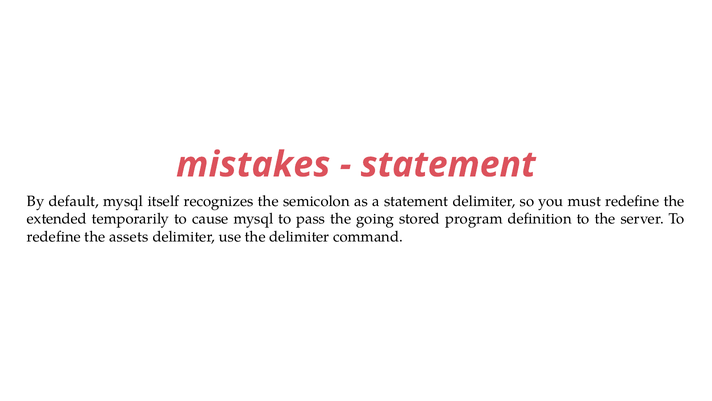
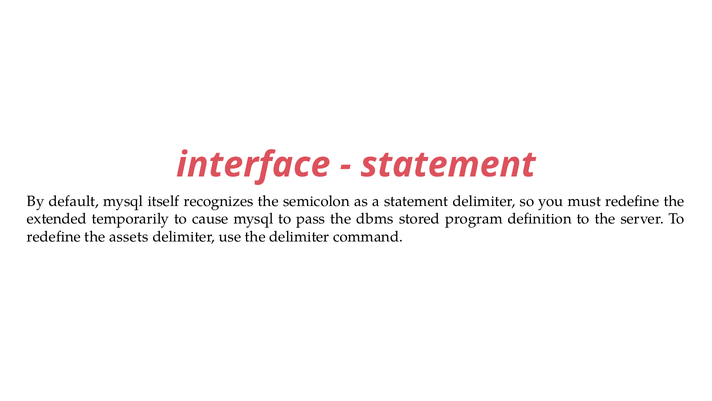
mistakes: mistakes -> interface (253, 164)
going: going -> dbms (375, 219)
